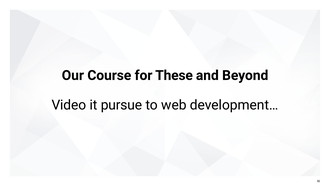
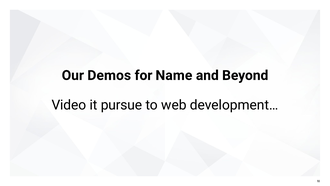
Course: Course -> Demos (109, 75)
These: These -> Name (174, 75)
